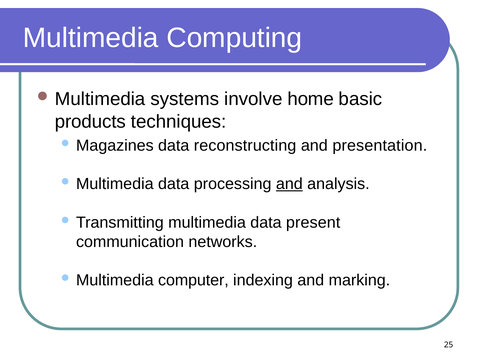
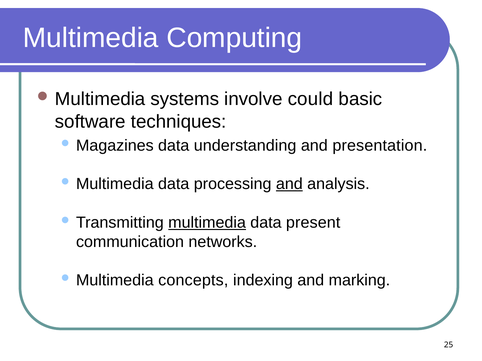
home: home -> could (310, 99)
products: products -> software (90, 122)
reconstructing: reconstructing -> understanding (245, 146)
multimedia underline: none -> present (207, 223)
computer: computer -> concepts (193, 281)
